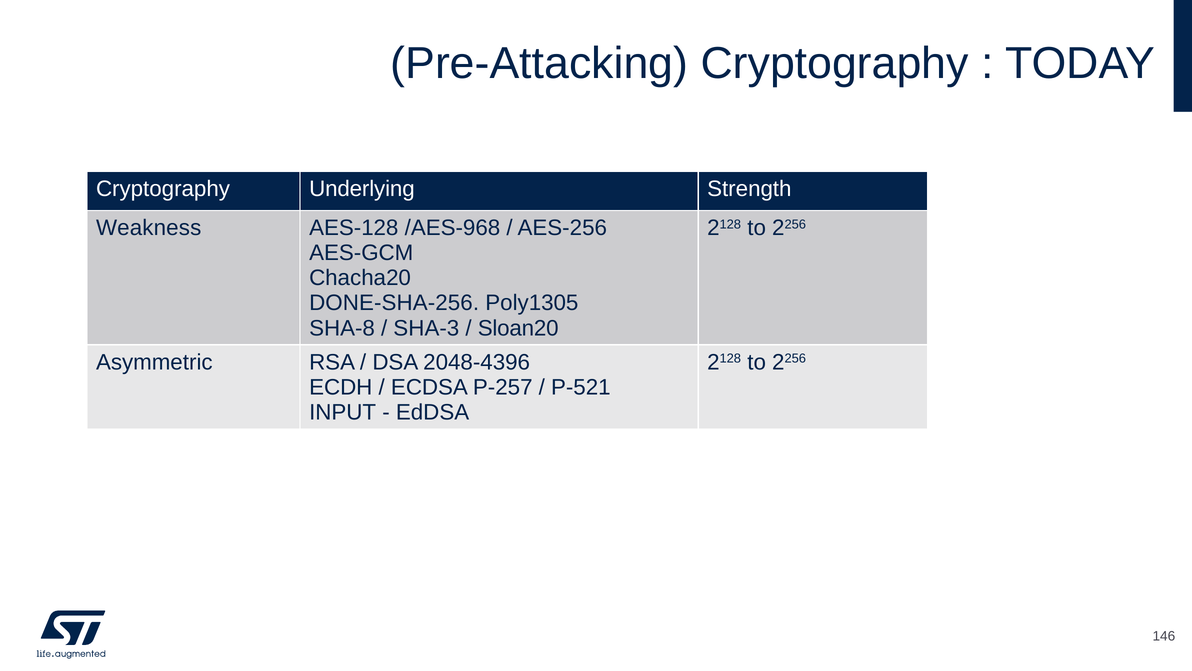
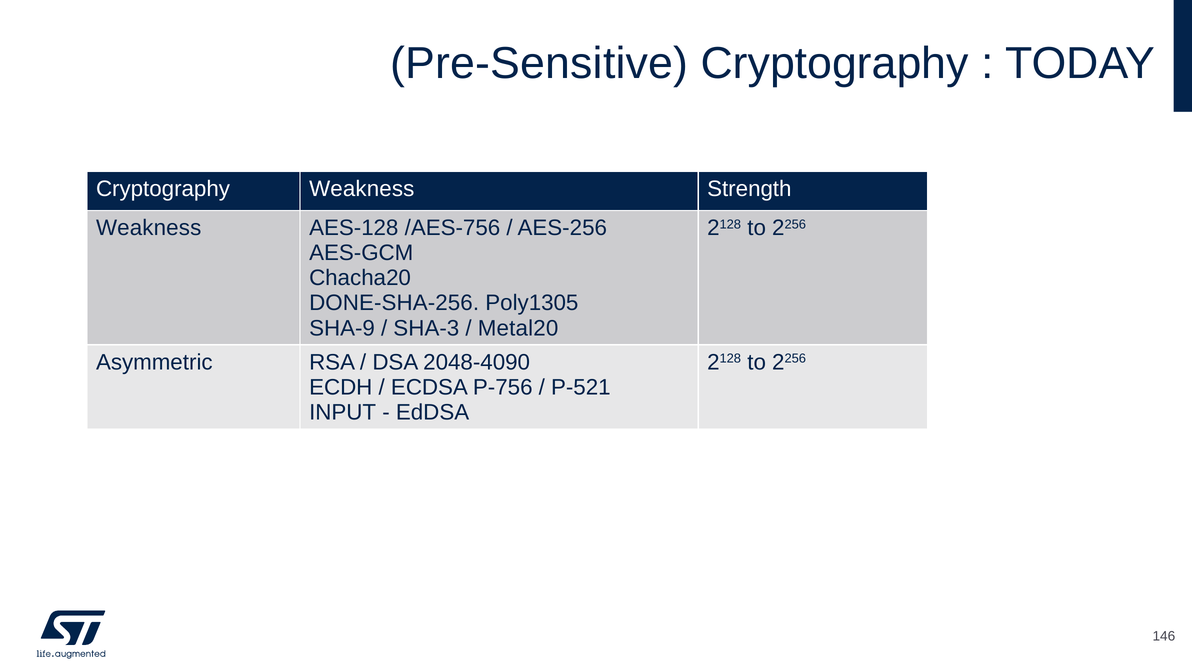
Pre-Attacking: Pre-Attacking -> Pre-Sensitive (539, 63)
Cryptography Underlying: Underlying -> Weakness (362, 189)
/AES-968: /AES-968 -> /AES-756 (452, 228)
SHA-8: SHA-8 -> SHA-9 (342, 328)
Sloan20: Sloan20 -> Metal20 (518, 328)
2048-4396: 2048-4396 -> 2048-4090 (477, 362)
P-257: P-257 -> P-756 (503, 387)
